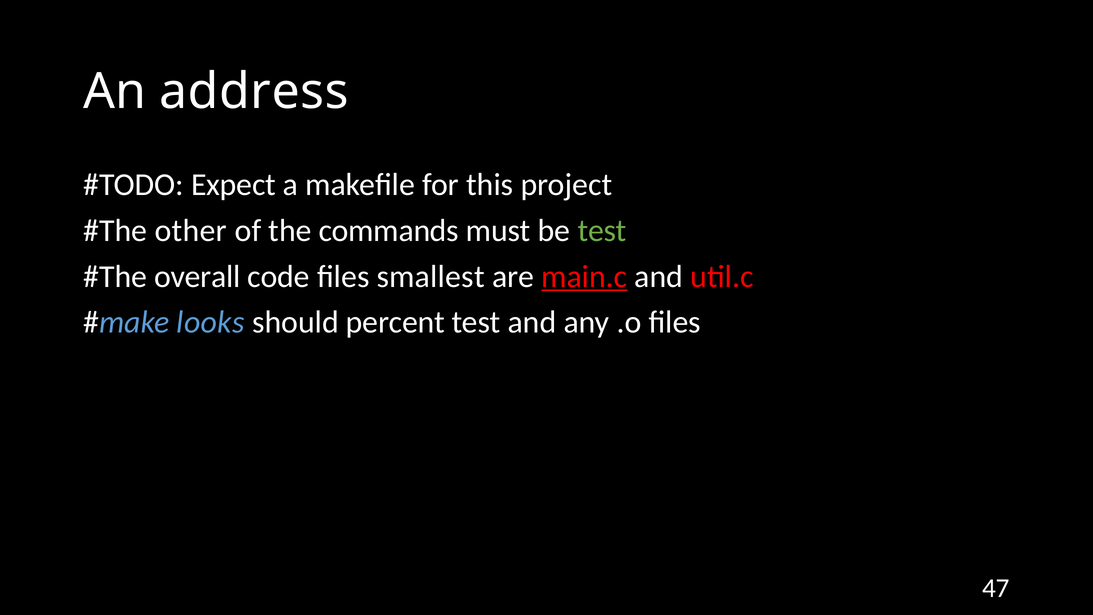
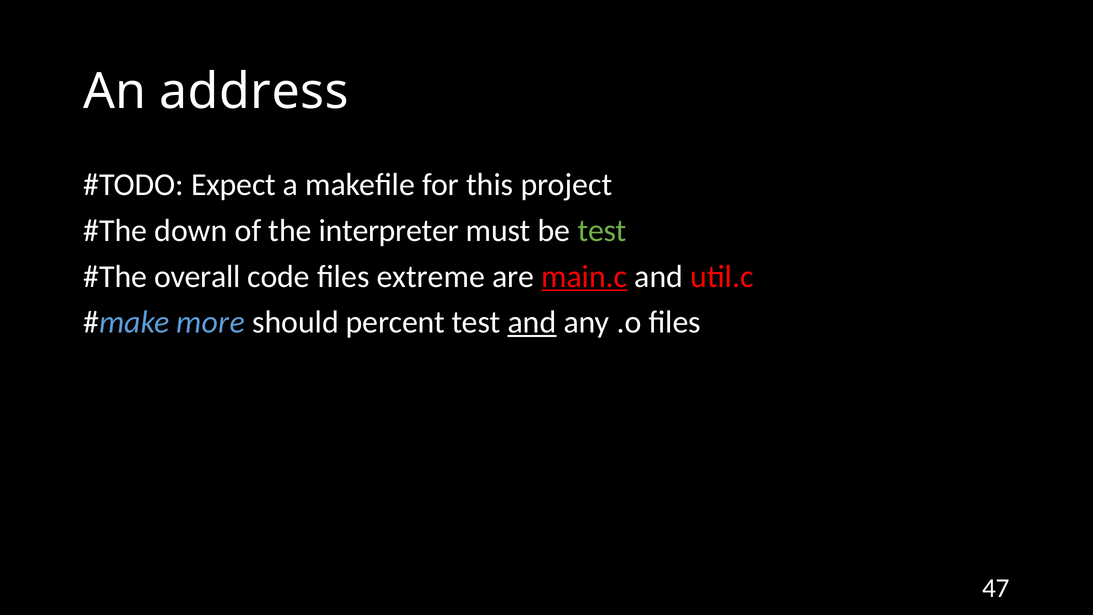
other: other -> down (191, 231)
commands: commands -> interpreter (389, 231)
smallest: smallest -> extreme (431, 276)
looks: looks -> more (211, 322)
and underline: none -> present (532, 322)
